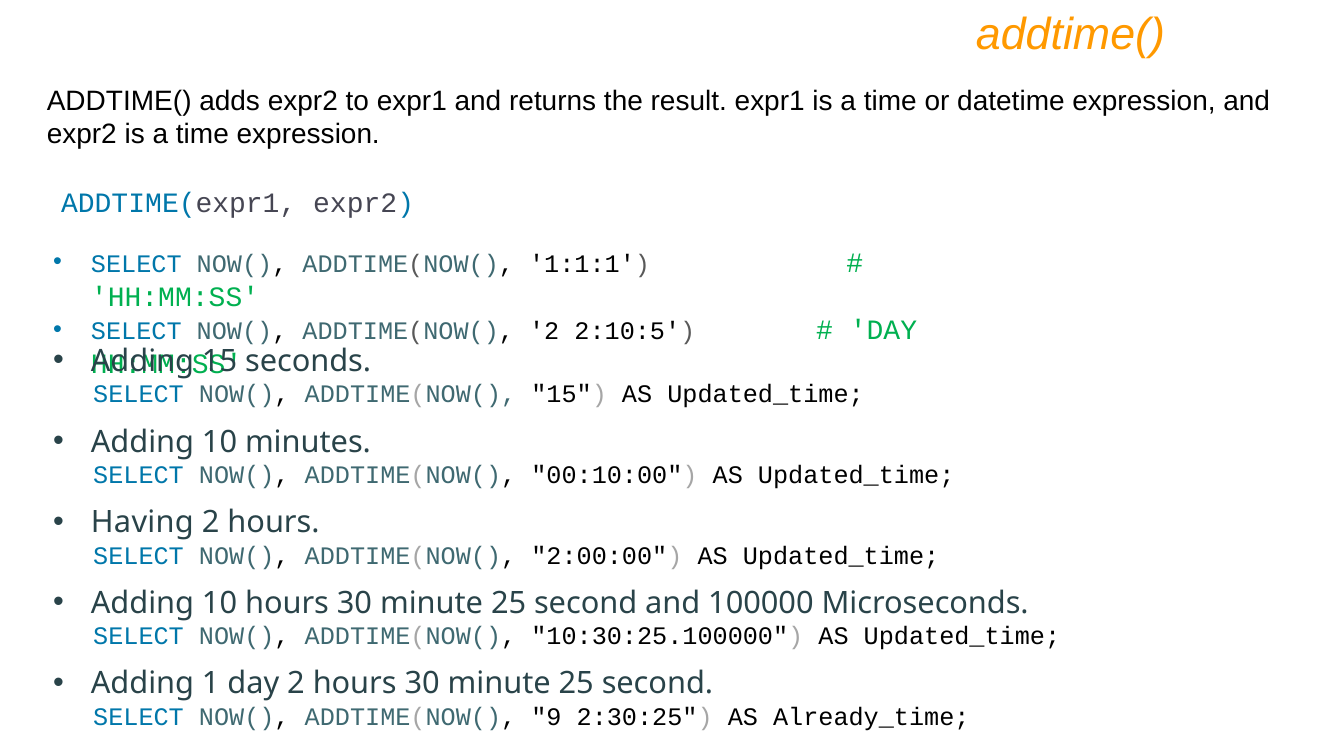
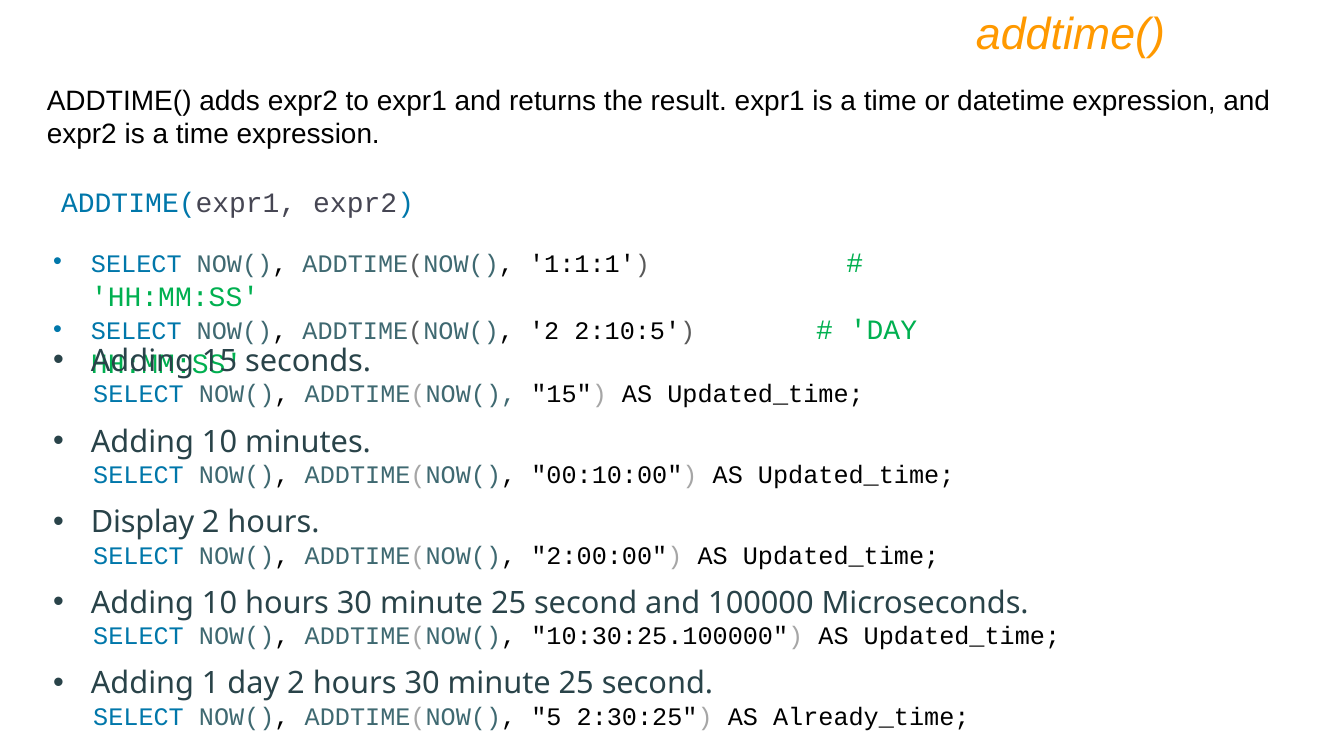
Having: Having -> Display (143, 522)
9: 9 -> 5 (546, 716)
